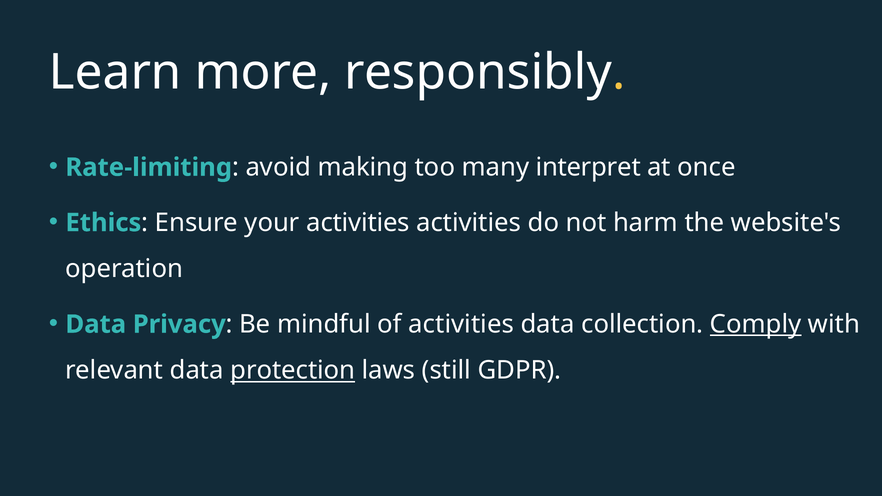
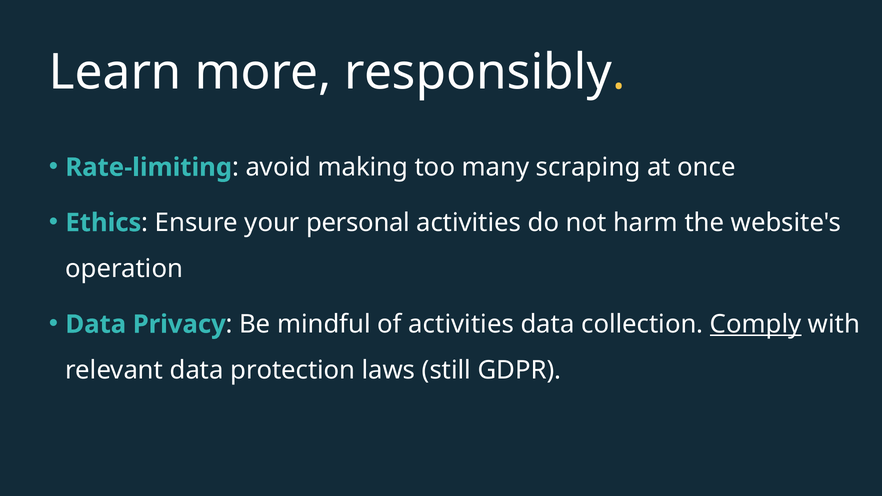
interpret: interpret -> scraping (588, 167)
your activities: activities -> personal (358, 223)
protection underline: present -> none (293, 371)
